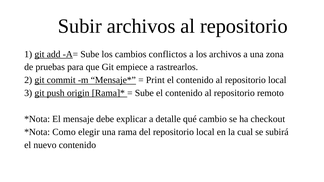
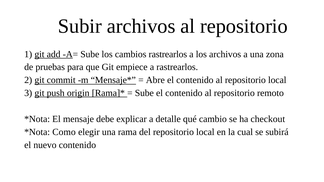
cambios conflictos: conflictos -> rastrearlos (168, 54)
Print: Print -> Abre (155, 80)
